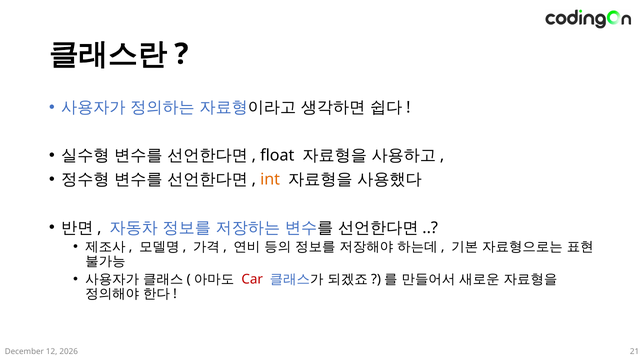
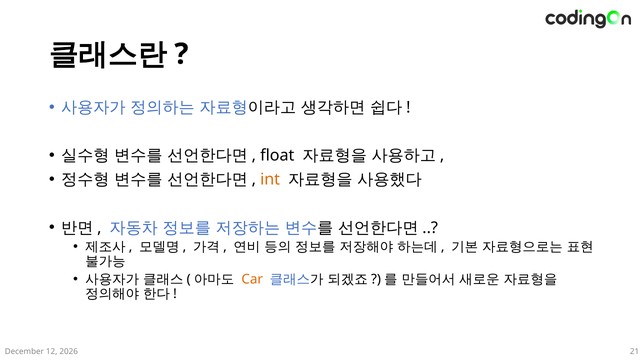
Car colour: red -> orange (252, 280)
